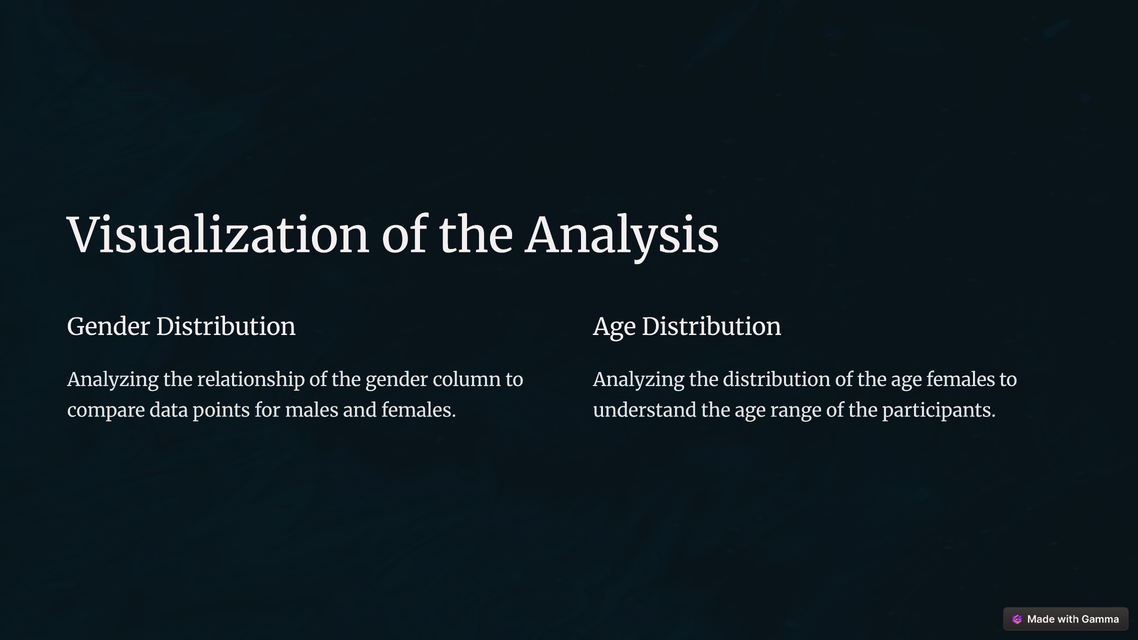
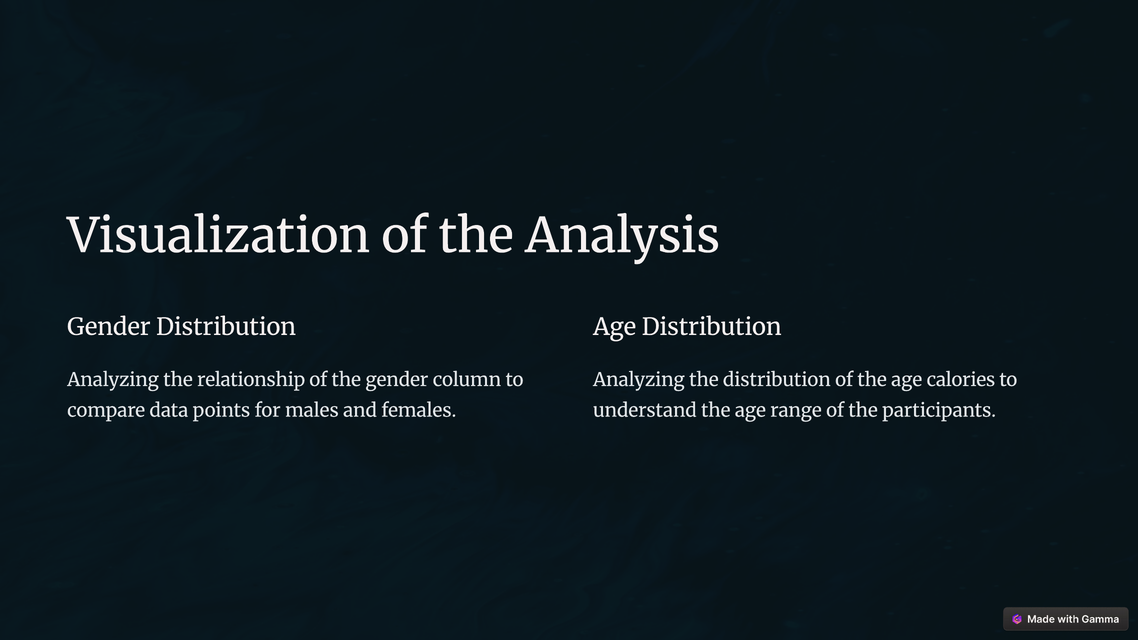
age females: females -> calories (961, 380)
